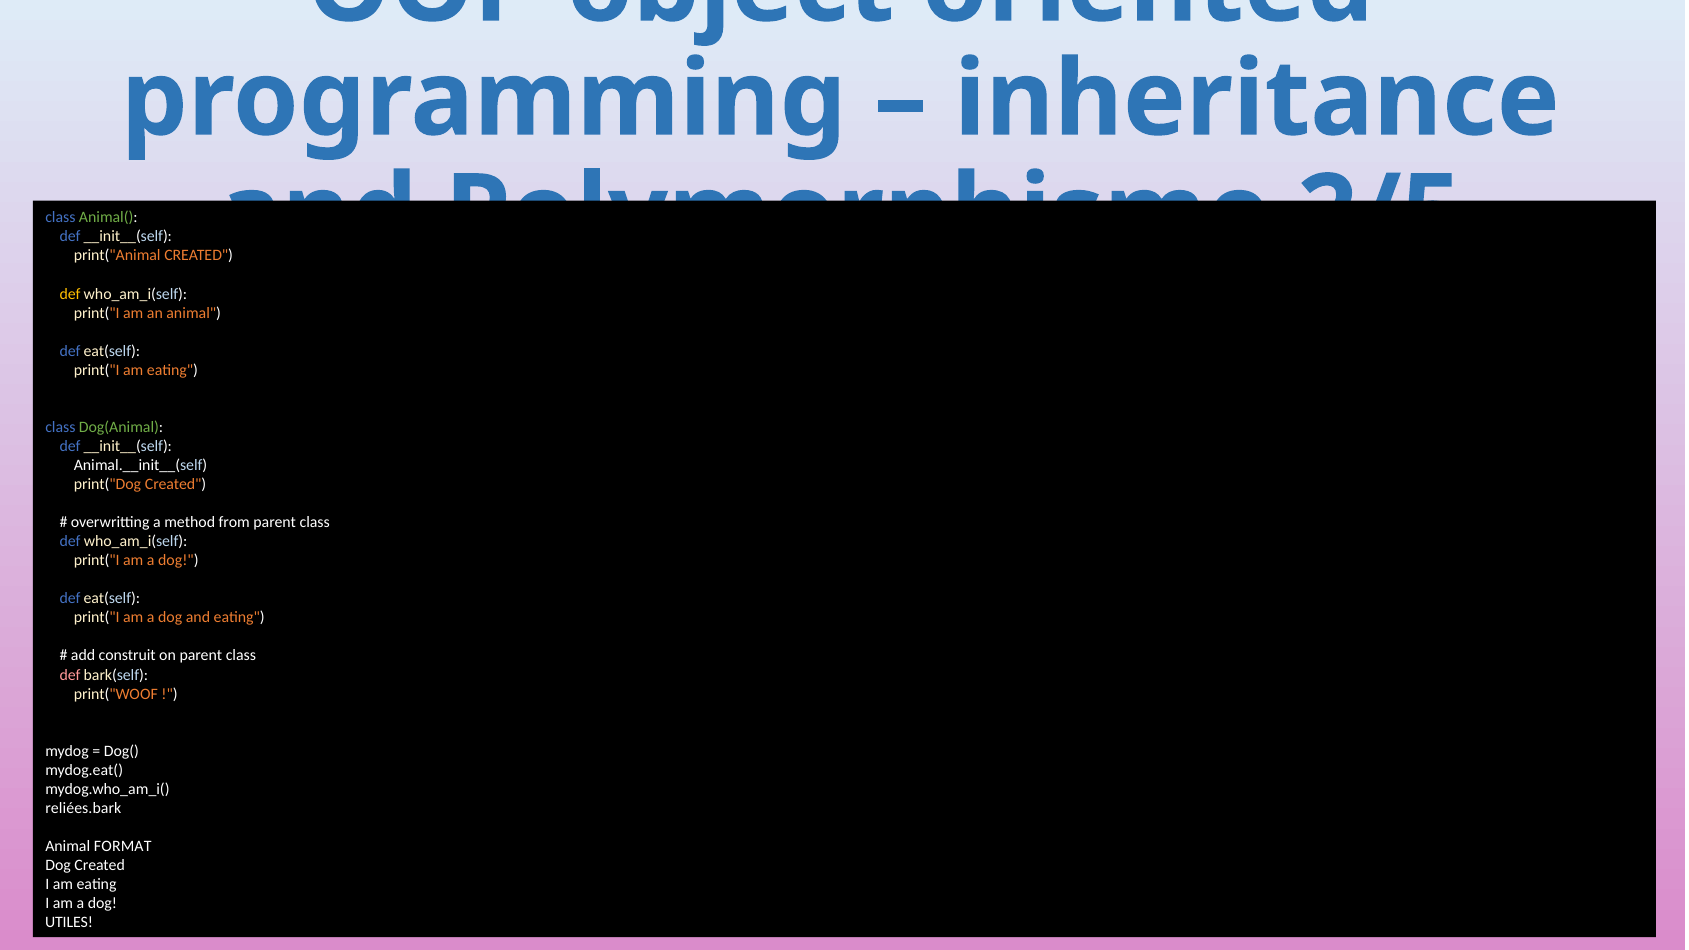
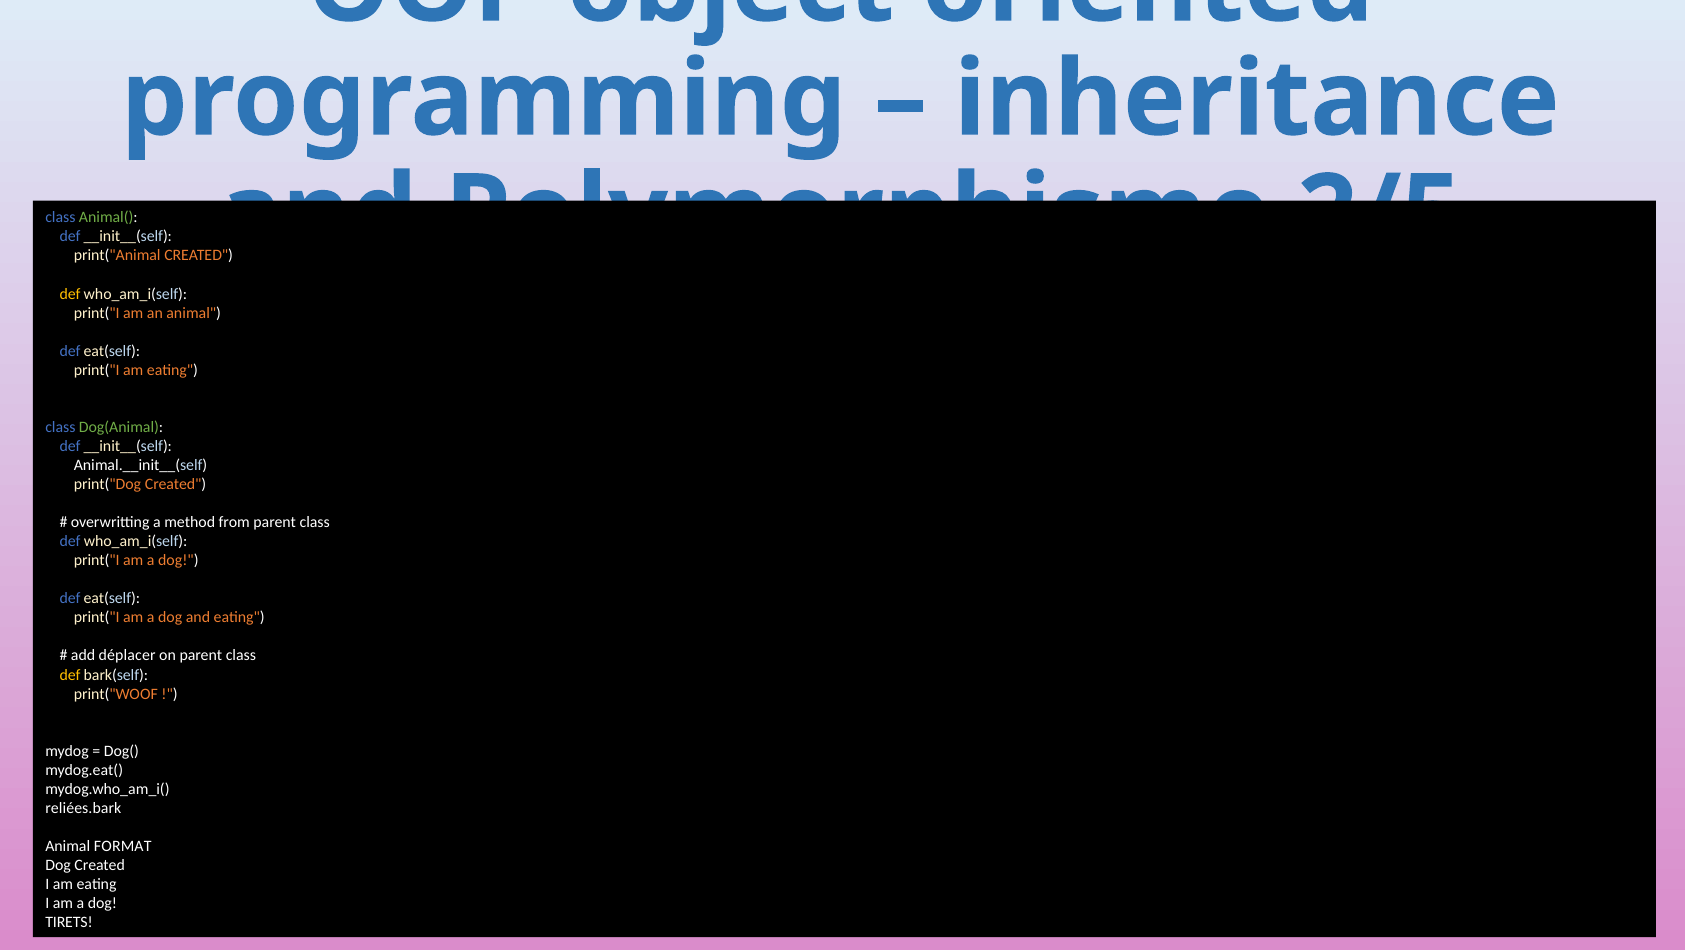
construit: construit -> déplacer (127, 656)
def colour: pink -> yellow (70, 675)
UTILES: UTILES -> TIRETS (69, 922)
